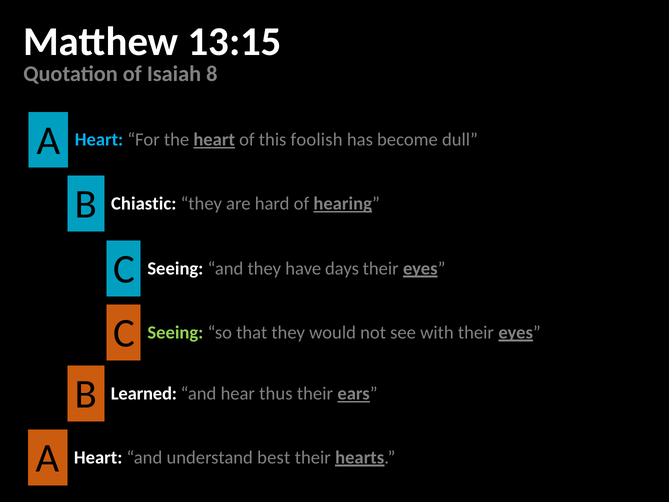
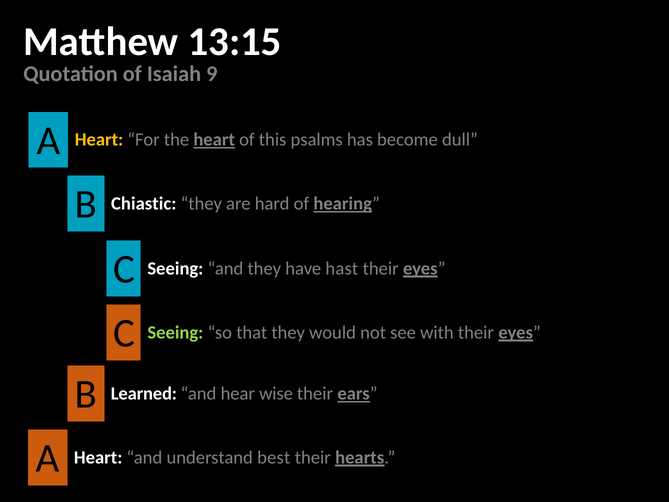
8: 8 -> 9 (212, 74)
Heart colour: light blue -> yellow (99, 140)
foolish: foolish -> psalms (317, 140)
days: days -> hast (342, 268)
thus: thus -> wise (276, 393)
